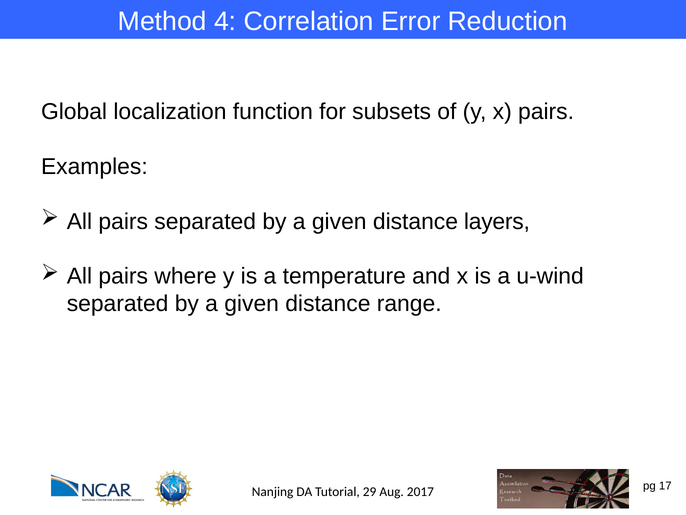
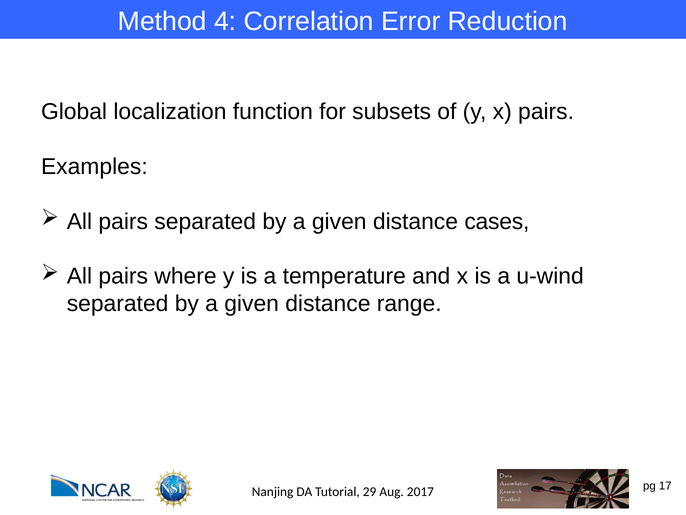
layers: layers -> cases (497, 221)
